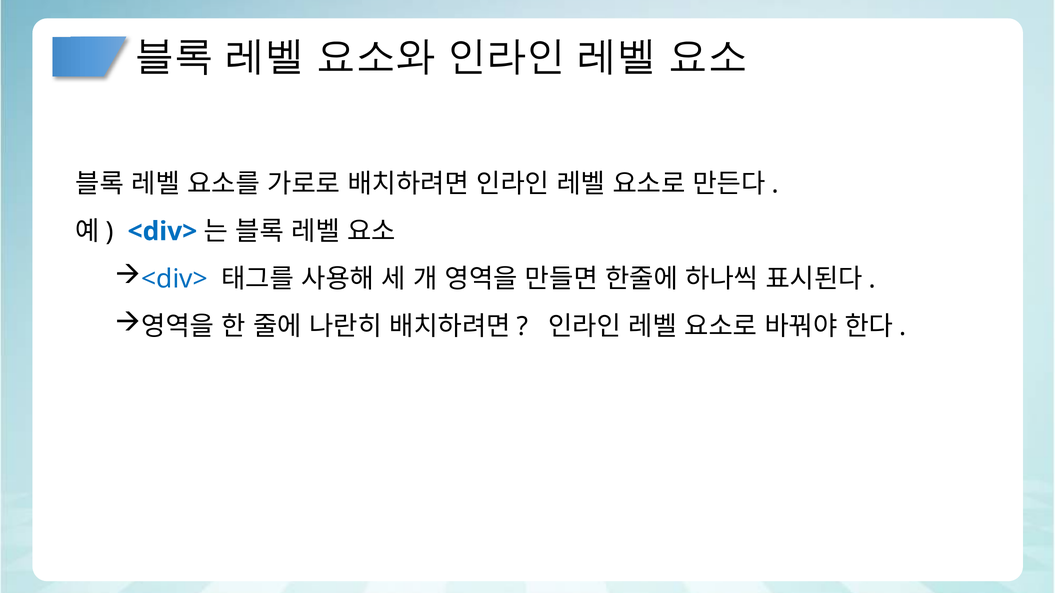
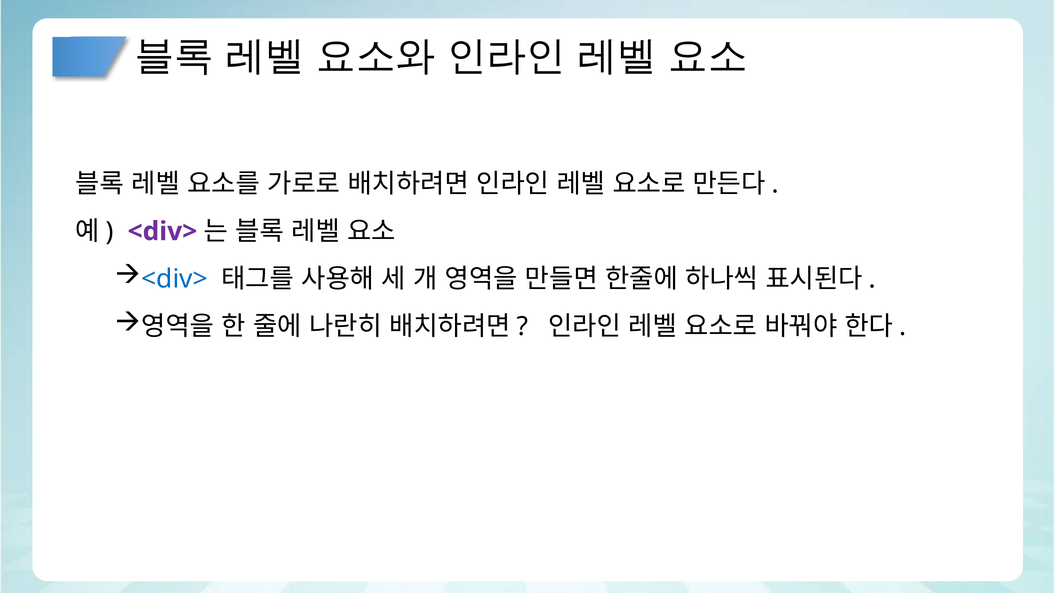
<div> colour: blue -> purple (162, 232)
